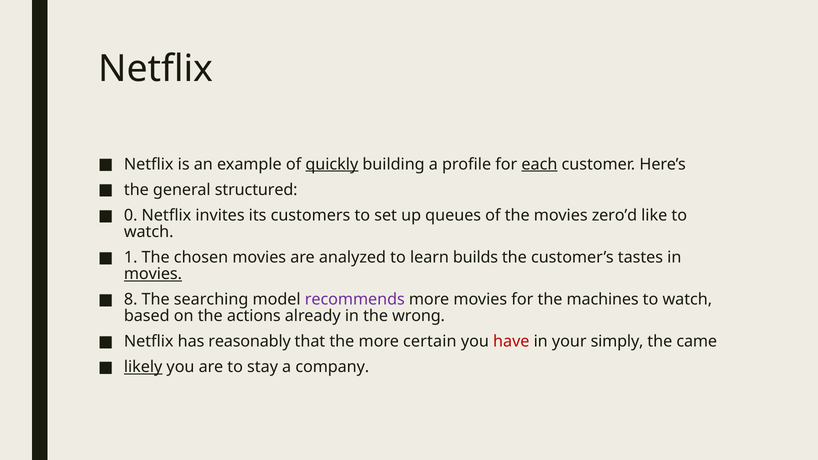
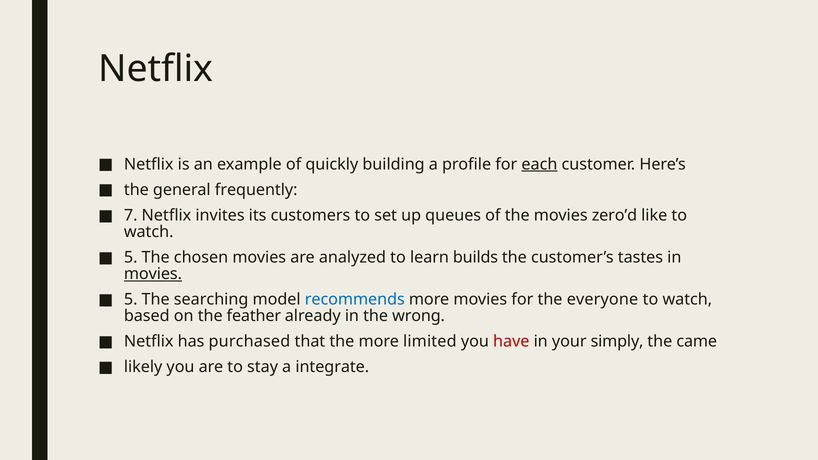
quickly underline: present -> none (332, 164)
structured: structured -> frequently (256, 190)
0: 0 -> 7 (131, 215)
1: 1 -> 5 (131, 257)
8: 8 -> 5 (131, 299)
recommends colour: purple -> blue (355, 299)
machines: machines -> everyone (602, 299)
actions: actions -> feather (254, 316)
reasonably: reasonably -> purchased (249, 342)
certain: certain -> limited (430, 342)
likely underline: present -> none (143, 367)
company: company -> integrate (332, 367)
